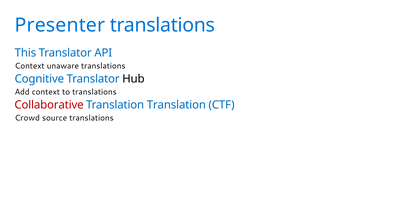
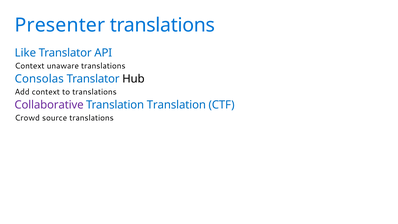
This: This -> Like (25, 53)
Cognitive: Cognitive -> Consolas (39, 79)
Collaborative colour: red -> purple (49, 105)
